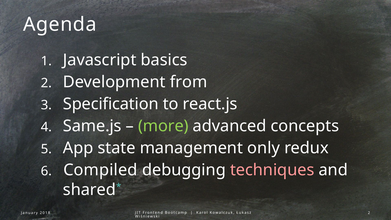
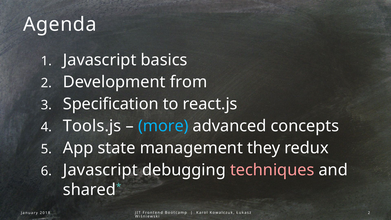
Same.js: Same.js -> Tools.js (92, 126)
more colour: light green -> light blue (163, 126)
only: only -> they (264, 148)
Compiled: Compiled -> Javascript (100, 170)
